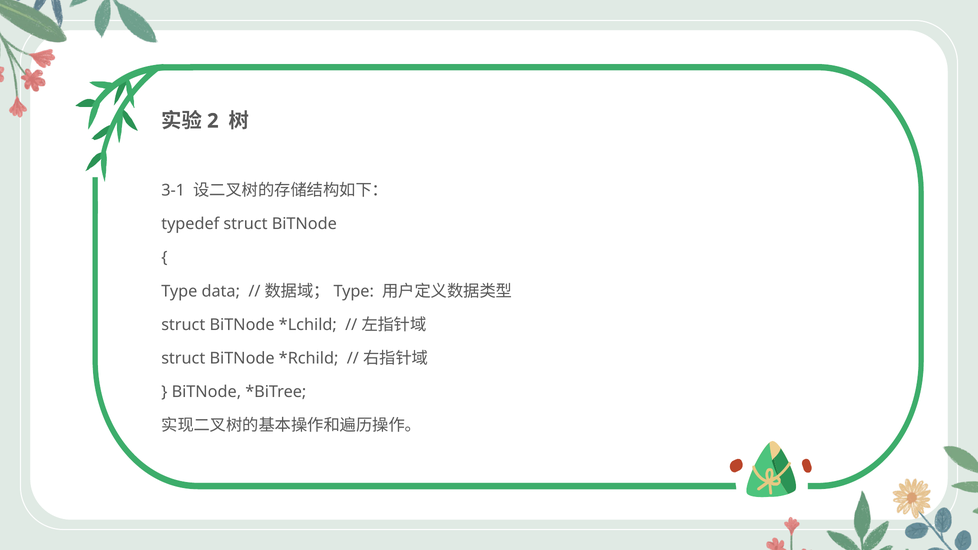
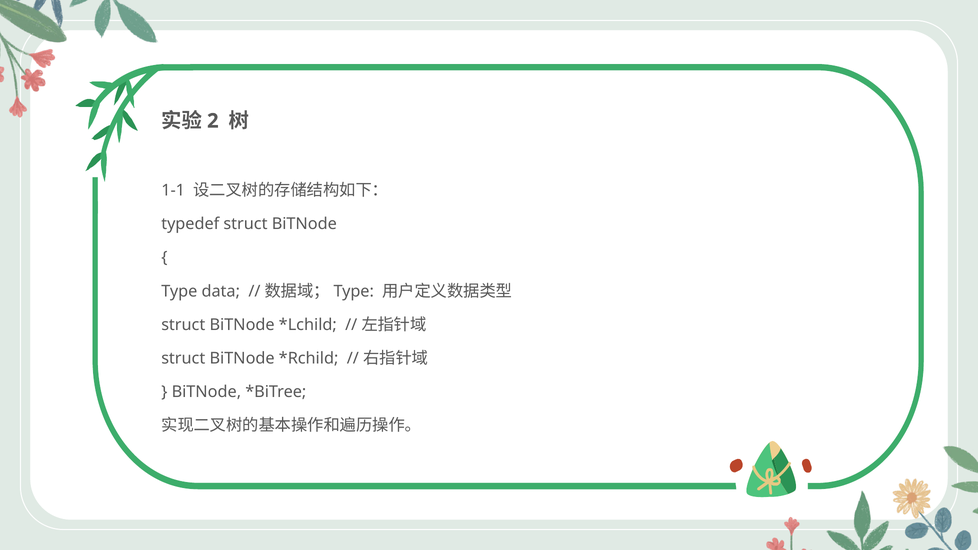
3-1: 3-1 -> 1-1 (173, 190)
